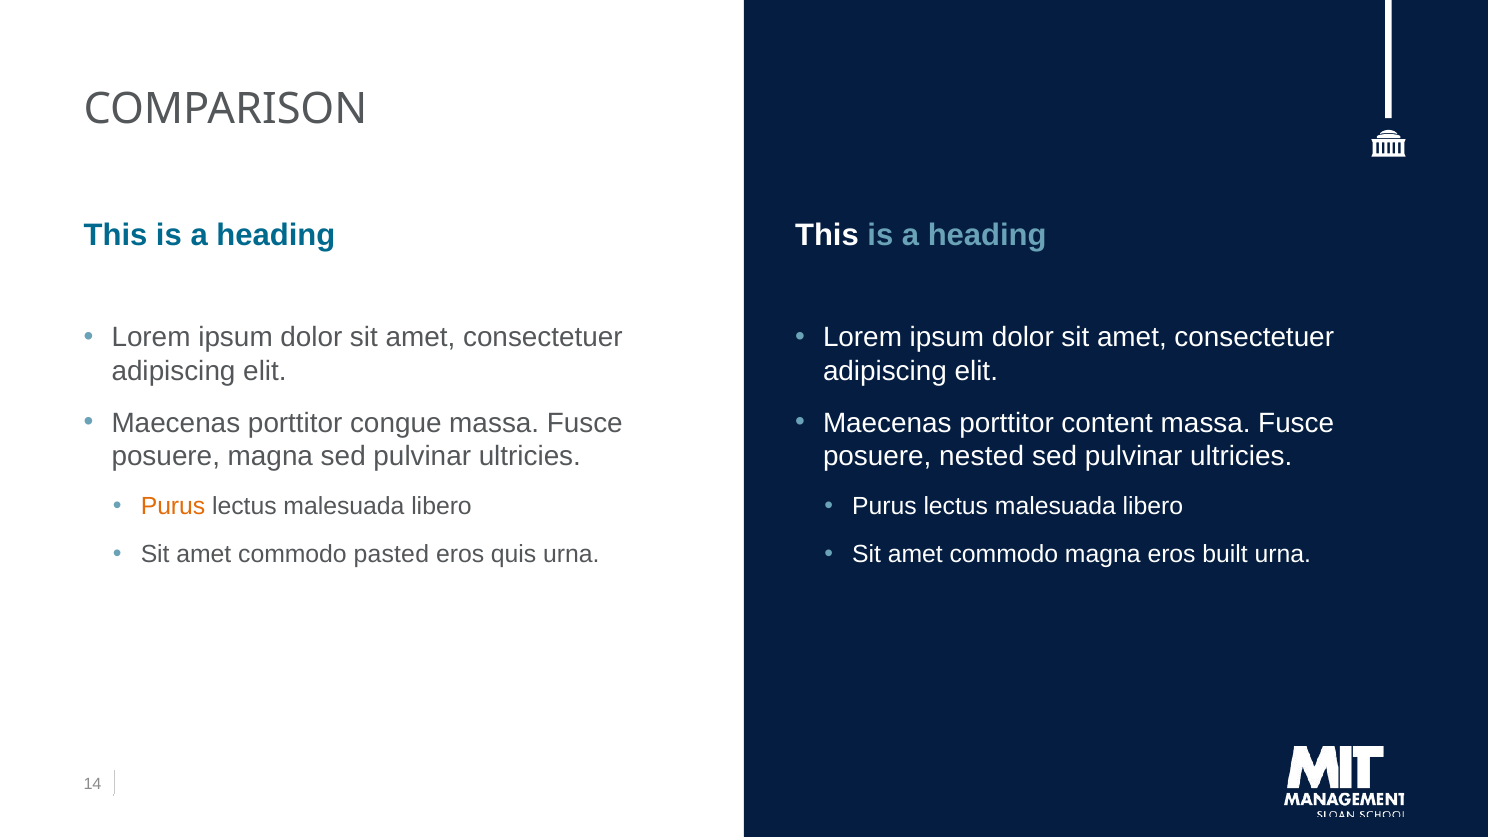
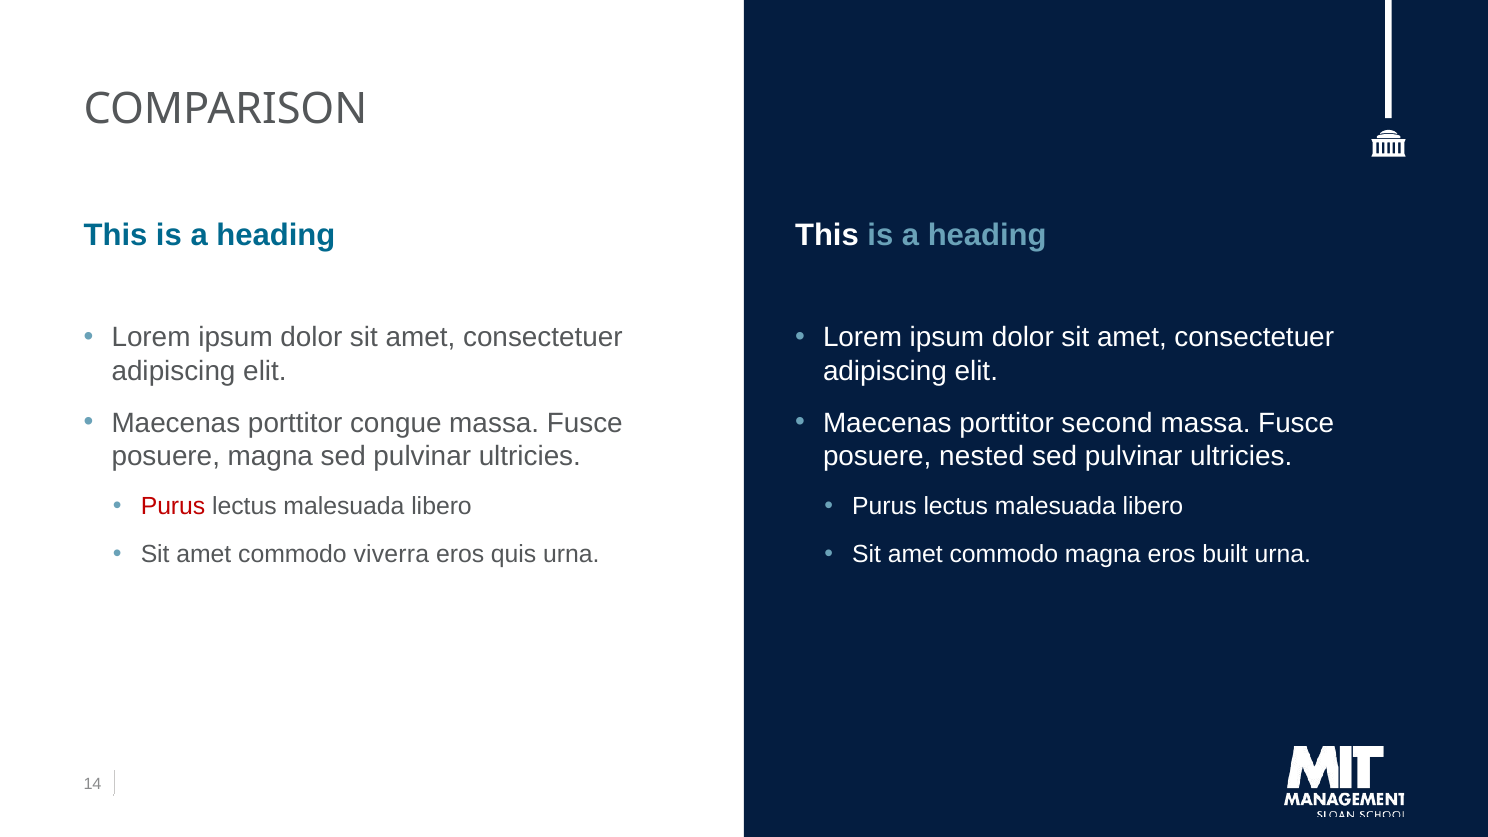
content: content -> second (1107, 423)
Purus colour: orange -> red (173, 506)
pasted: pasted -> viverra (391, 555)
